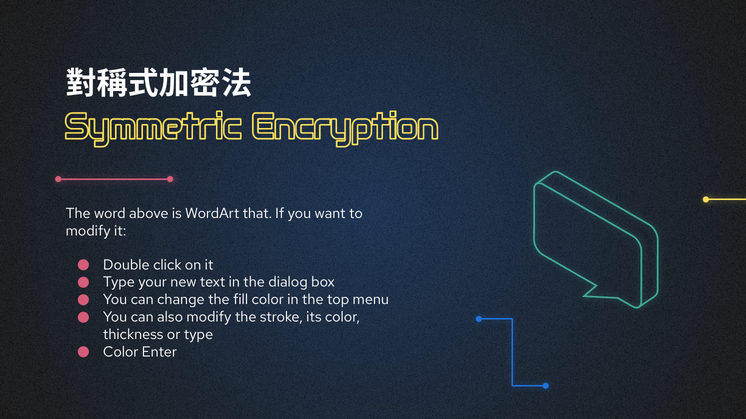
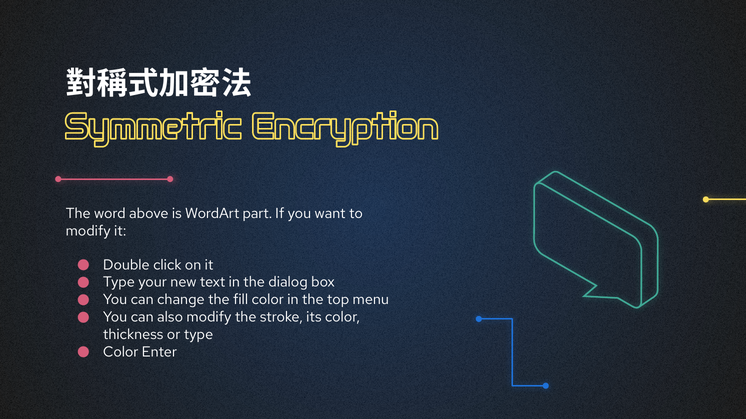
that: that -> part (257, 214)
